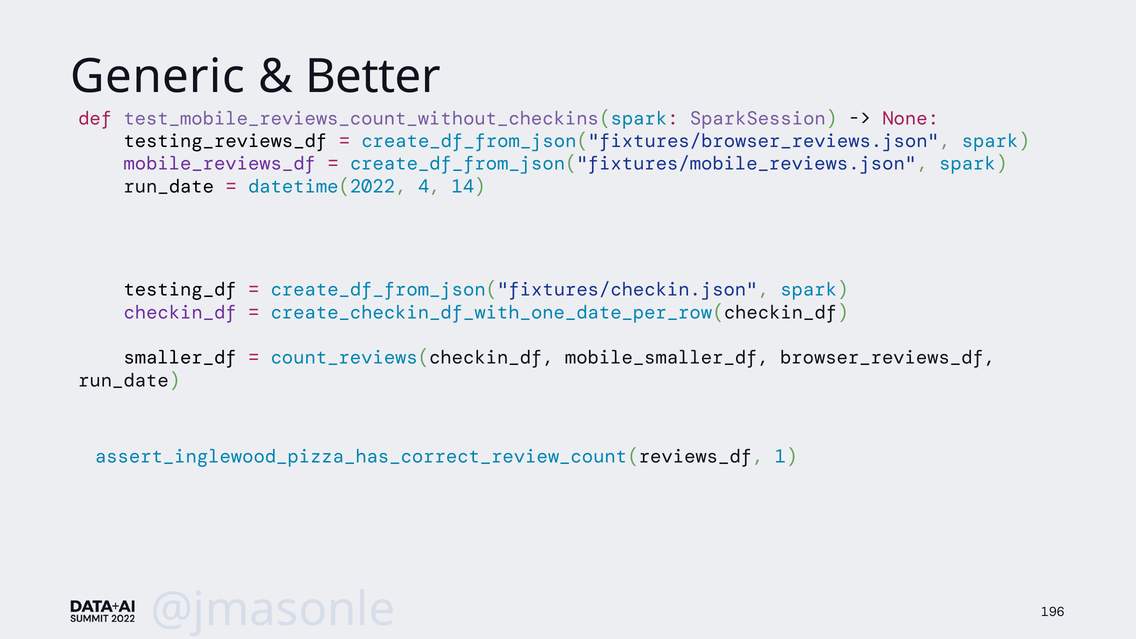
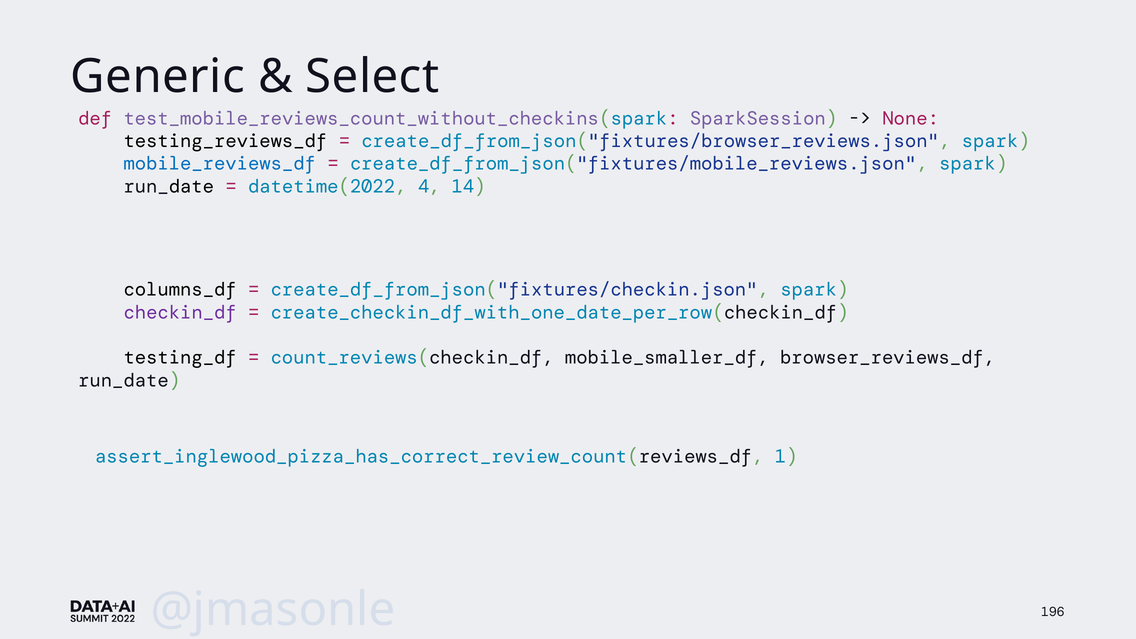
Better: Better -> Select (372, 77)
mobile_reviews_df colour: purple -> blue (220, 164)
testing_df: testing_df -> columns_df (180, 290)
smaller_df: smaller_df -> testing_df (180, 358)
